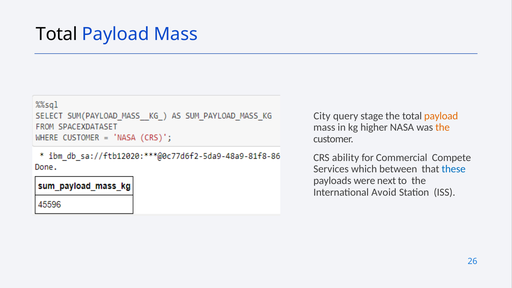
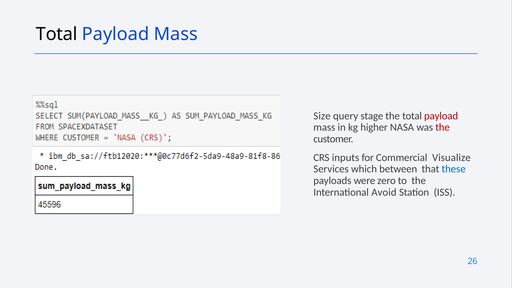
City: City -> Size (322, 116)
payload colour: orange -> red (441, 116)
the colour: orange -> red (443, 127)
ability: ability -> inputs (346, 158)
Compete: Compete -> Visualize (451, 158)
next: next -> zero (387, 181)
